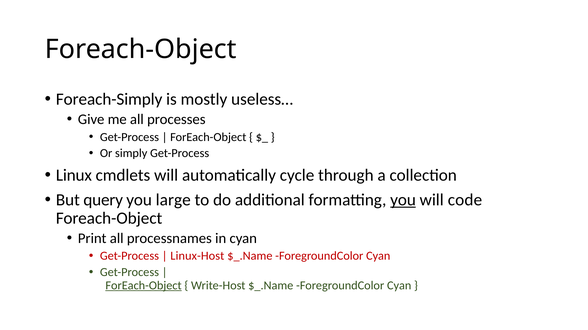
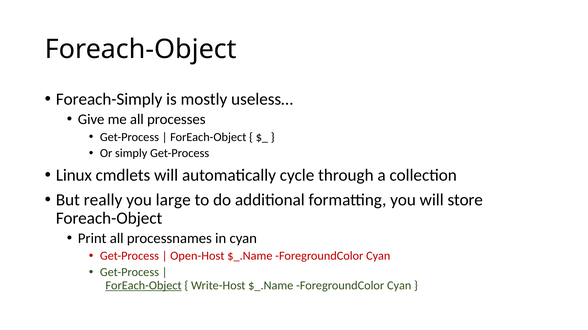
query: query -> really (103, 200)
you underline: present -> none (403, 200)
code: code -> store (465, 200)
Linux-Host: Linux-Host -> Open-Host (197, 257)
